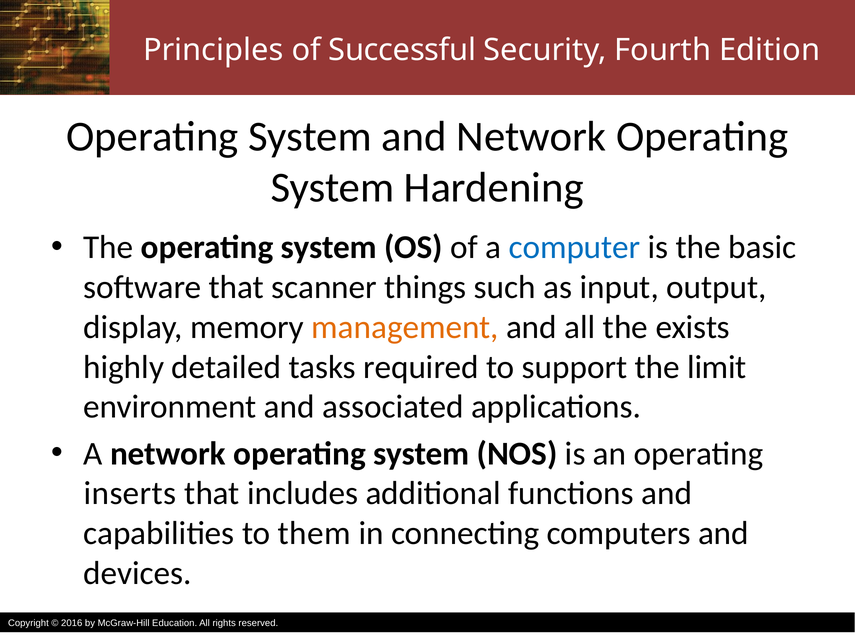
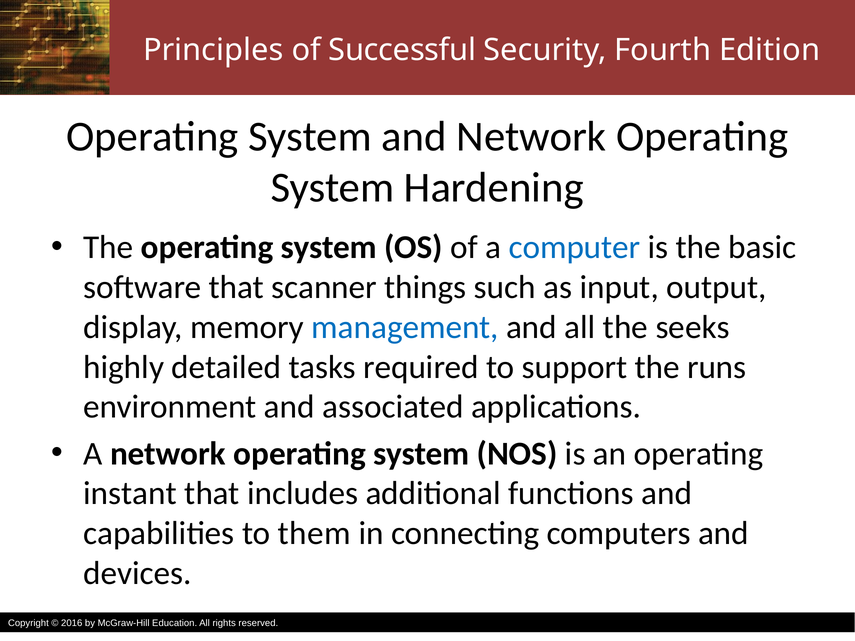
management colour: orange -> blue (405, 327)
exists: exists -> seeks (693, 327)
limit: limit -> runs (717, 367)
inserts: inserts -> instant (130, 494)
